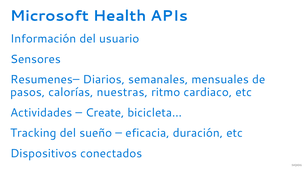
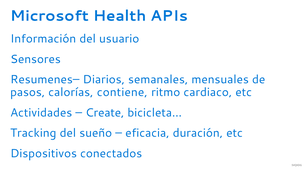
nuestras: nuestras -> contiene (122, 92)
